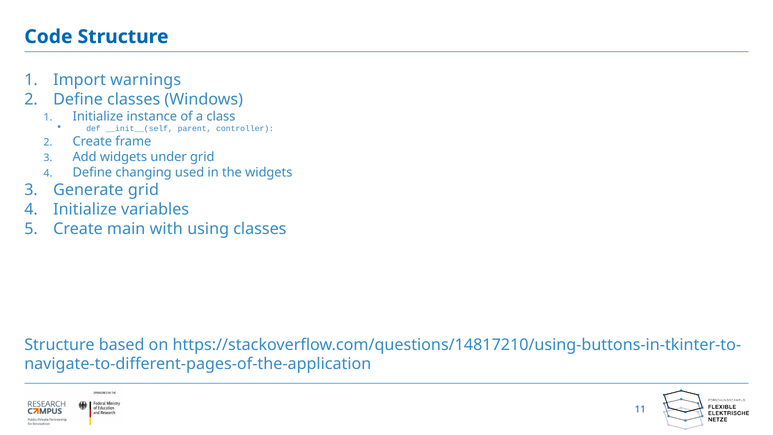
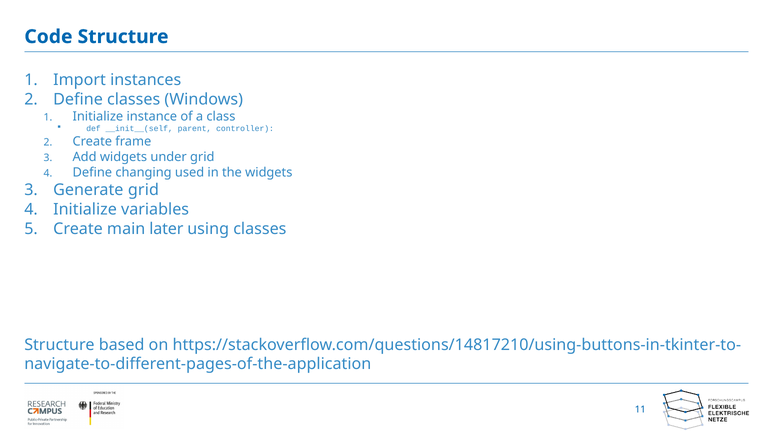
warnings: warnings -> instances (146, 80)
with: with -> later (166, 229)
